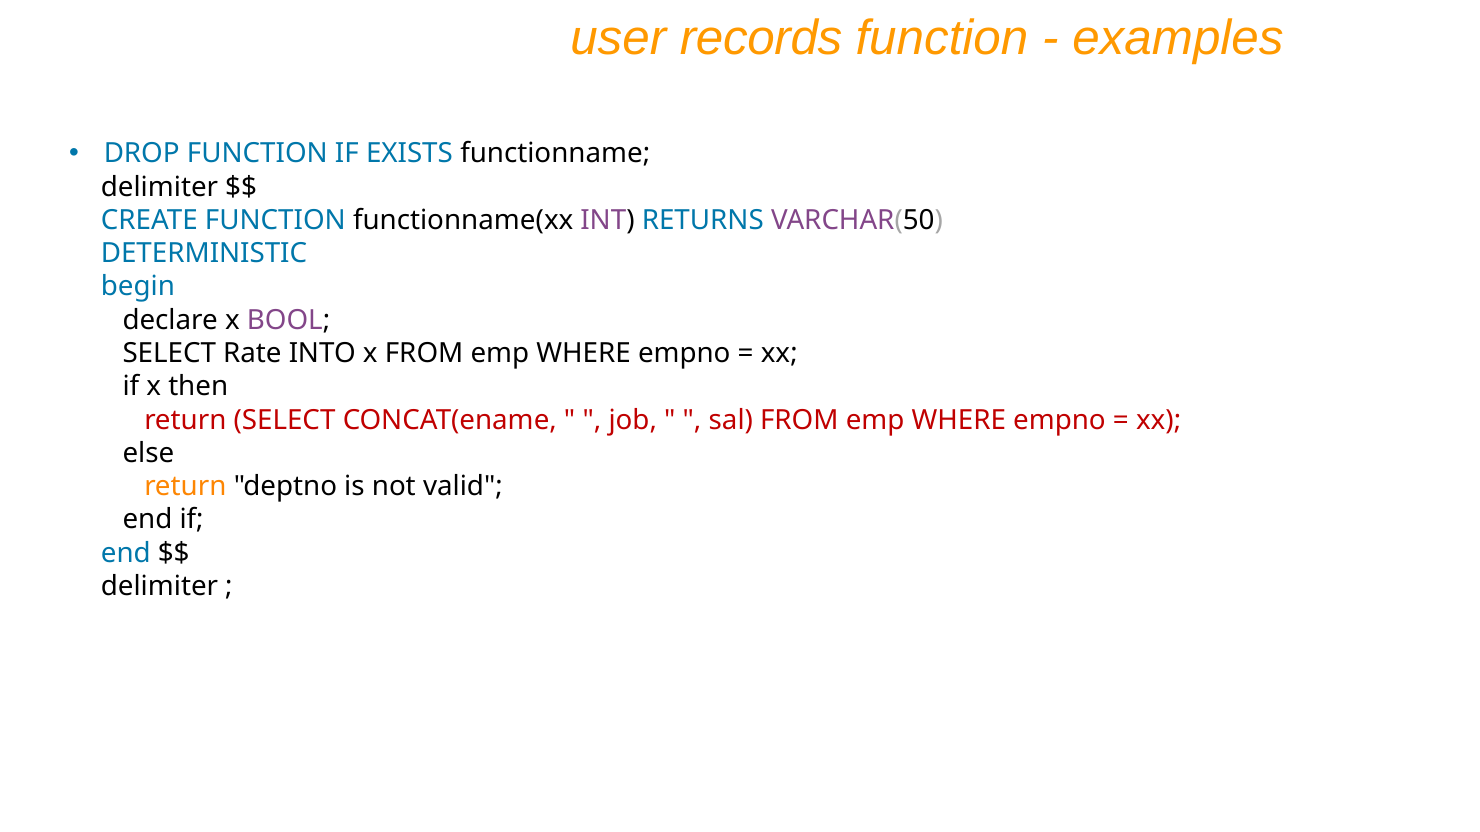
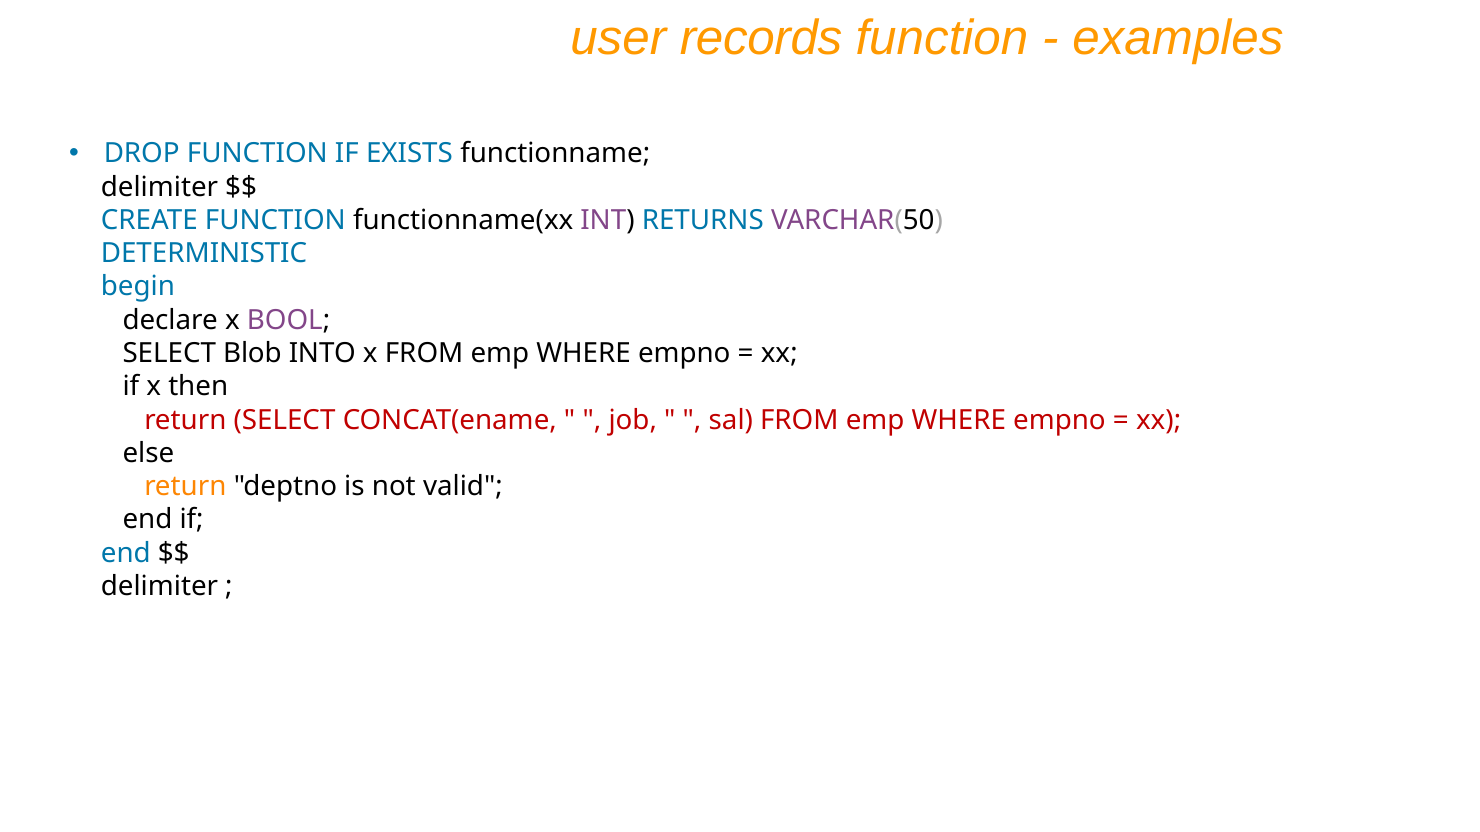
Rate: Rate -> Blob (252, 354)
